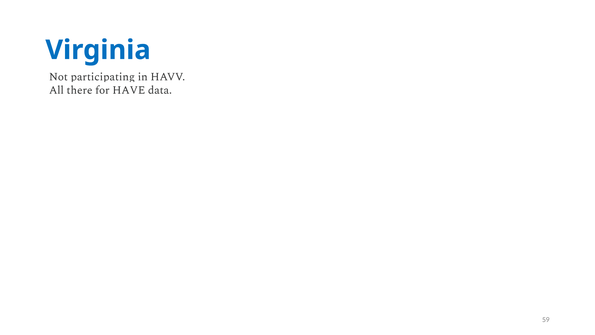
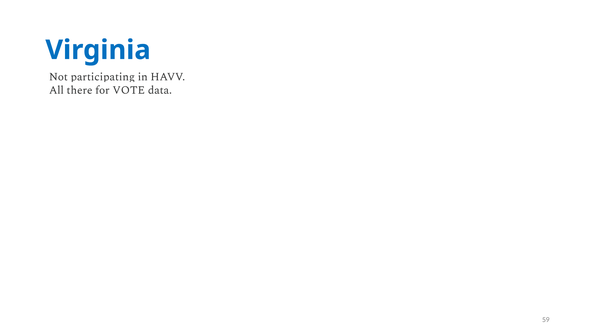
HAVE: HAVE -> VOTE (129, 90)
